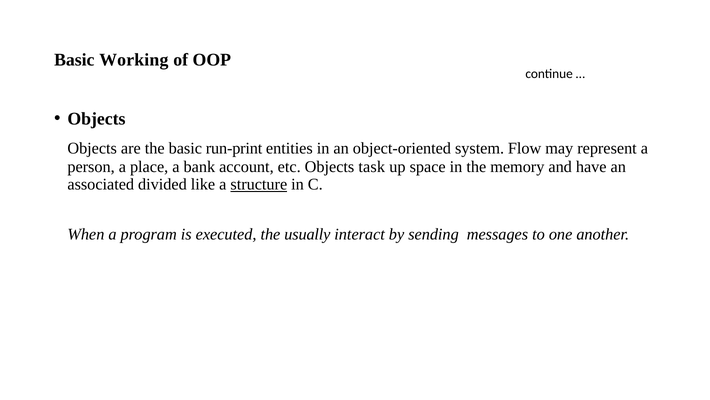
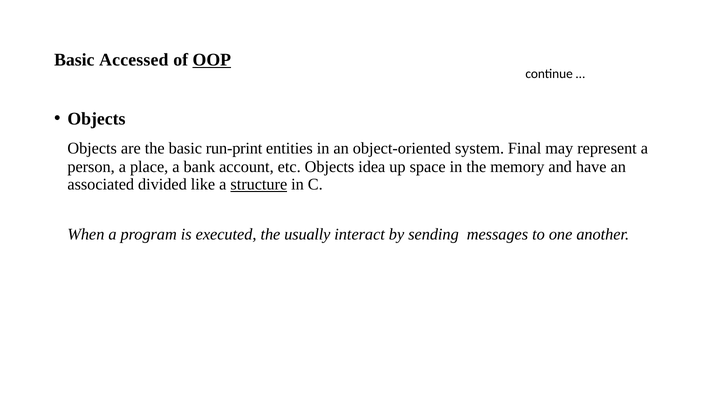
Working: Working -> Accessed (134, 60)
OOP underline: none -> present (212, 60)
Flow: Flow -> Final (525, 148)
task: task -> idea (372, 167)
